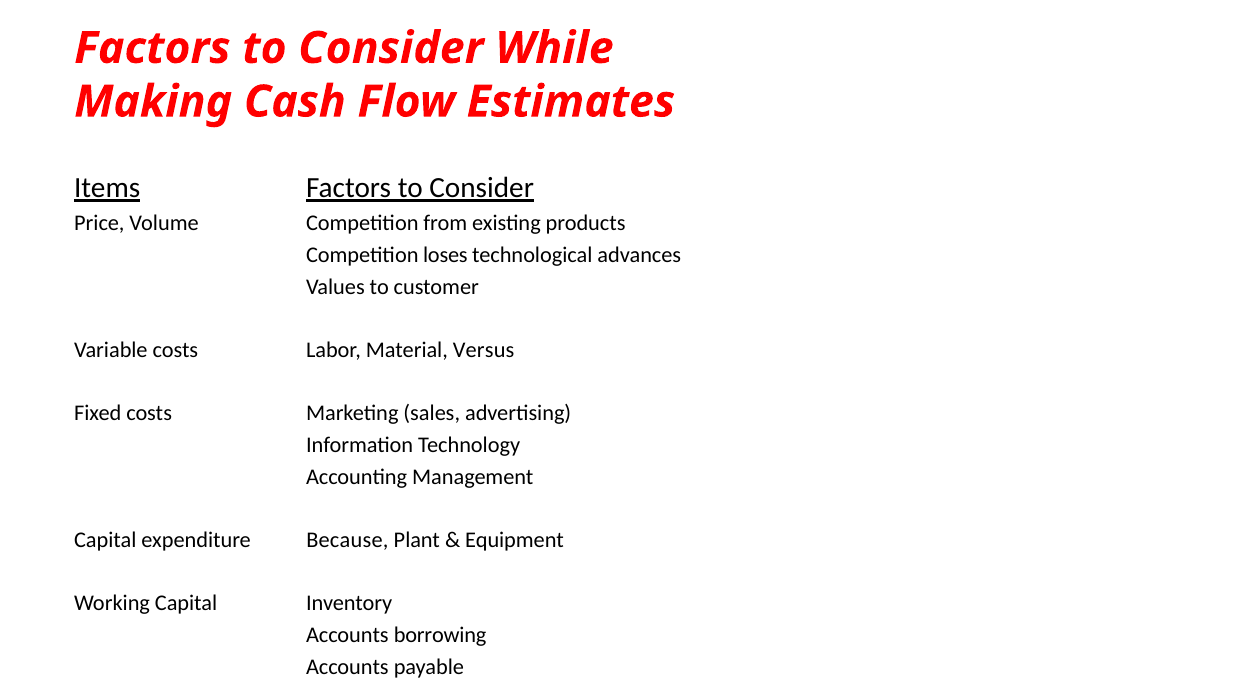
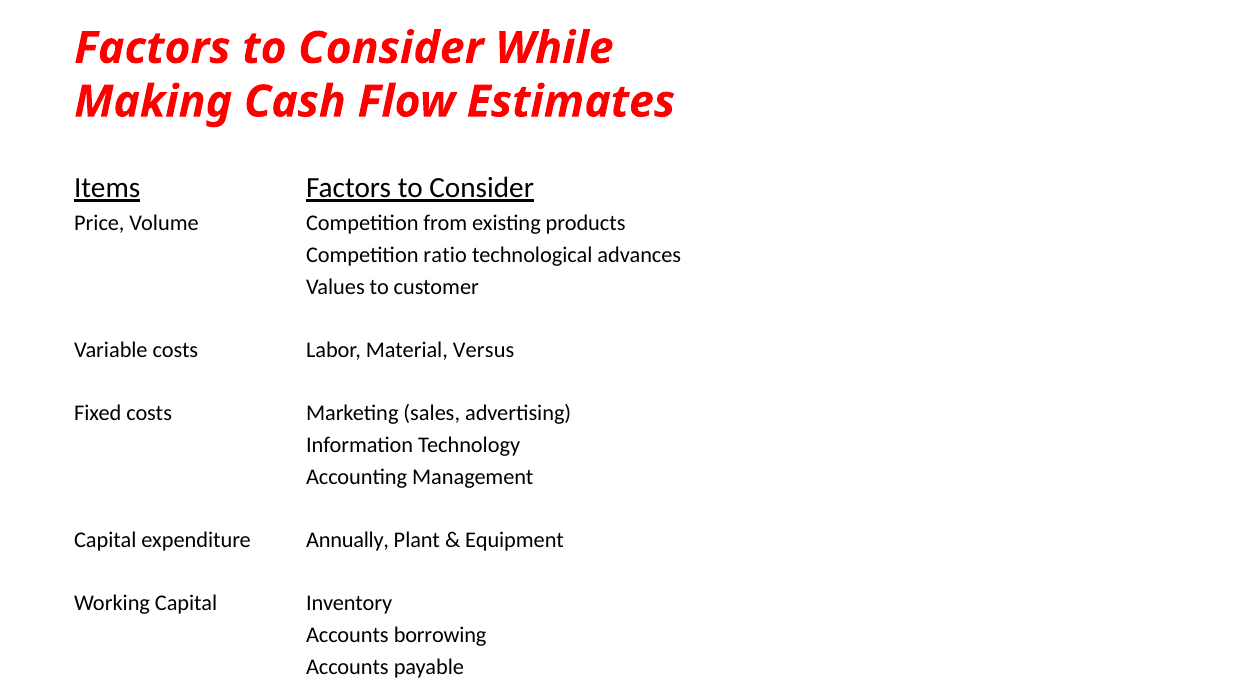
loses: loses -> ratio (445, 255)
Because: Because -> Annually (348, 540)
